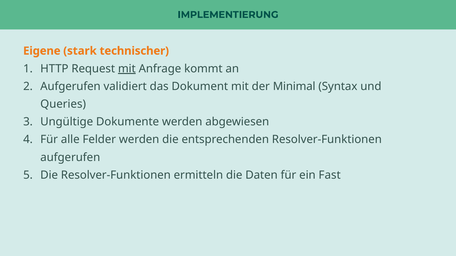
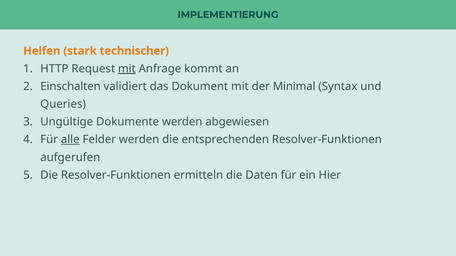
Eigene: Eigene -> Helfen (42, 51)
Aufgerufen: Aufgerufen -> Einschalten (70, 87)
alle underline: none -> present (70, 140)
Fast: Fast -> Hier (330, 175)
